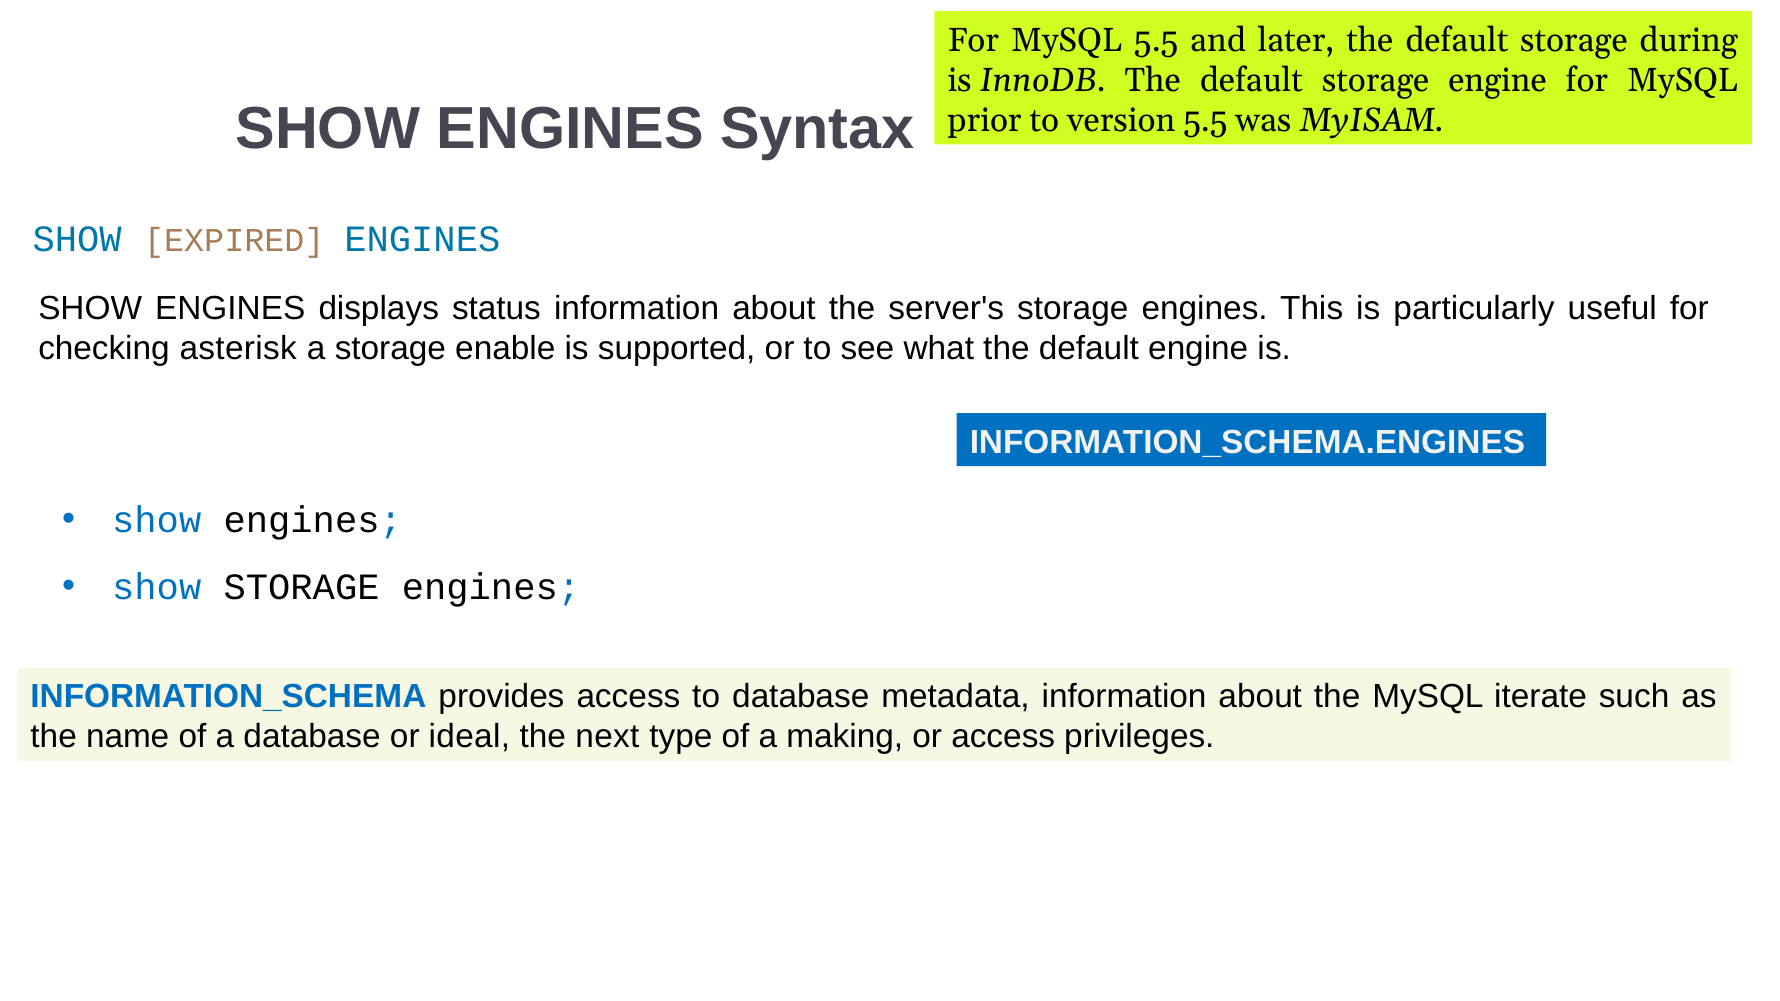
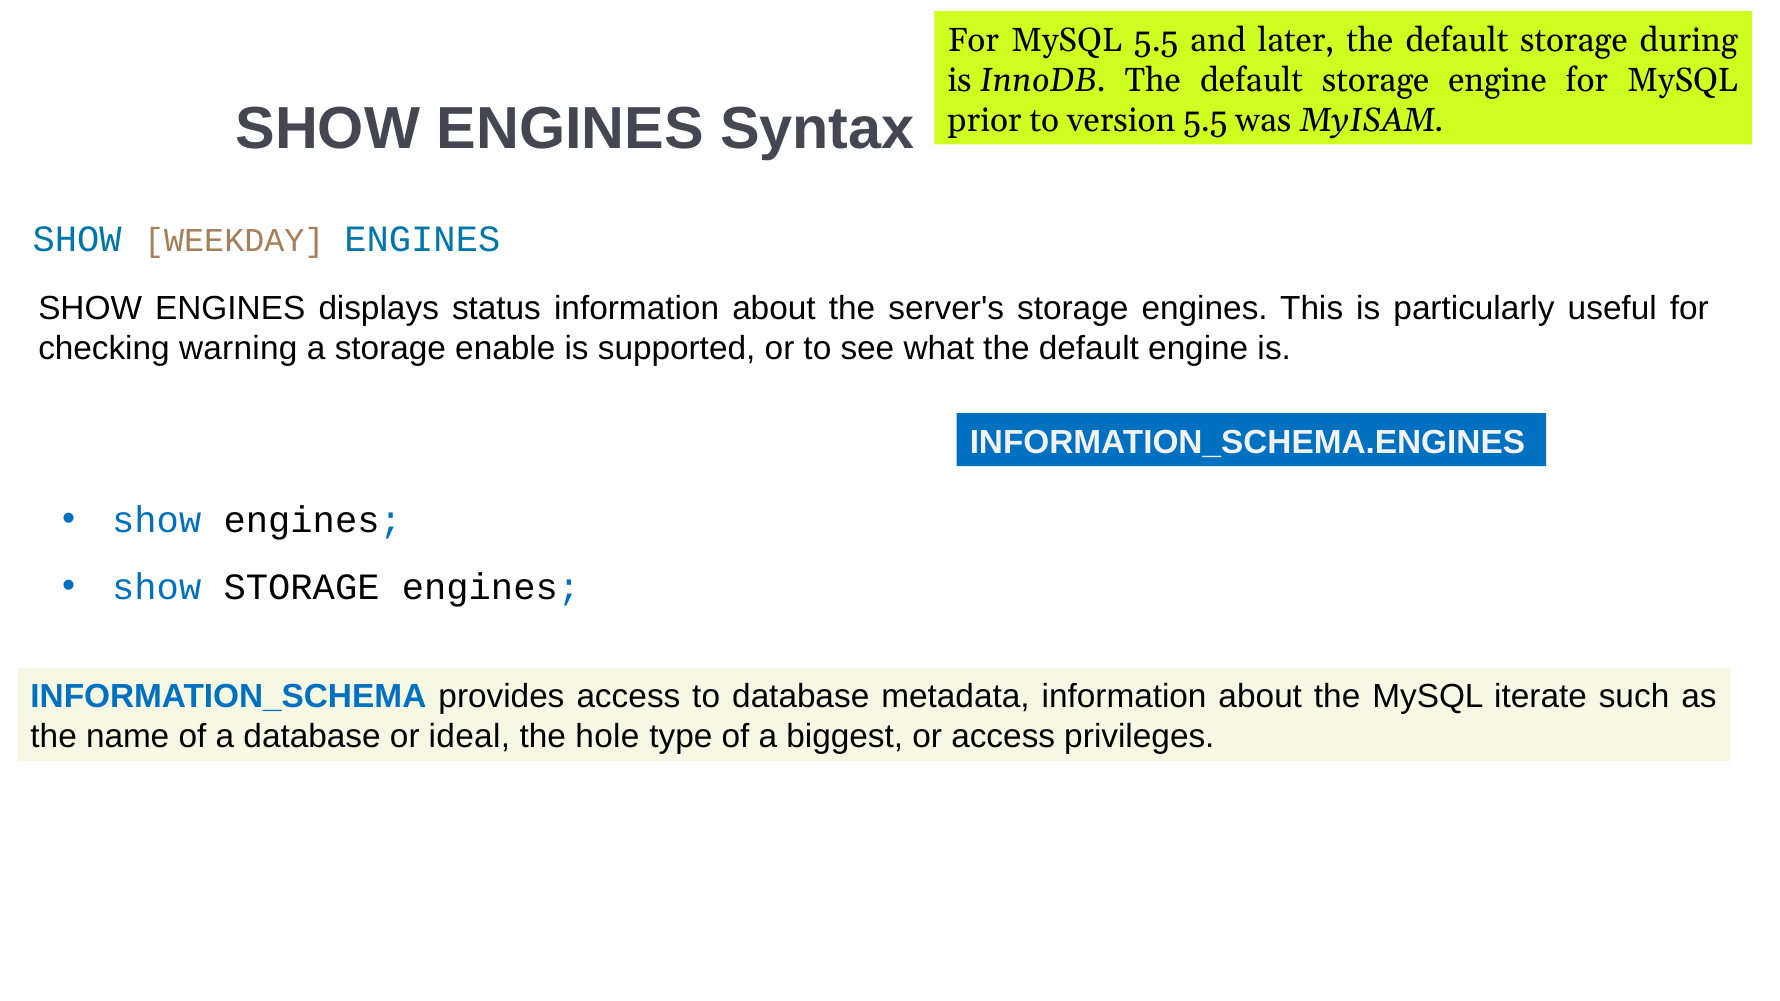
EXPIRED: EXPIRED -> WEEKDAY (234, 241)
asterisk: asterisk -> warning (238, 349)
next: next -> hole (607, 737)
making: making -> biggest (845, 737)
